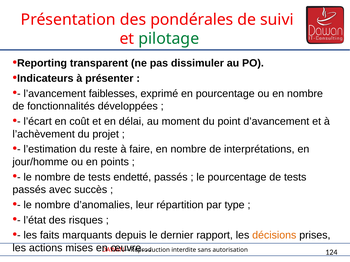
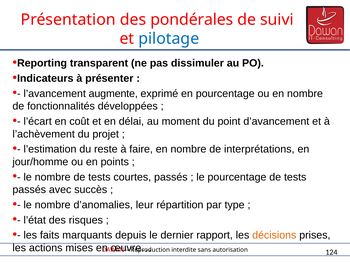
pilotage colour: green -> blue (169, 39)
faiblesses: faiblesses -> augmente (113, 94)
endetté: endetté -> courtes (132, 177)
